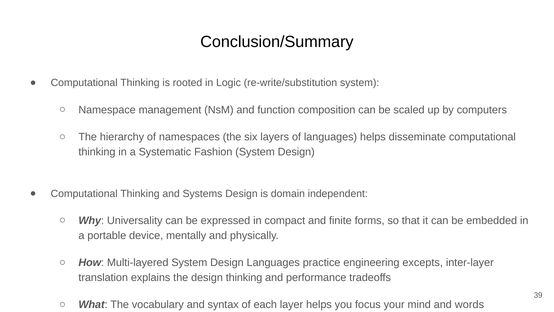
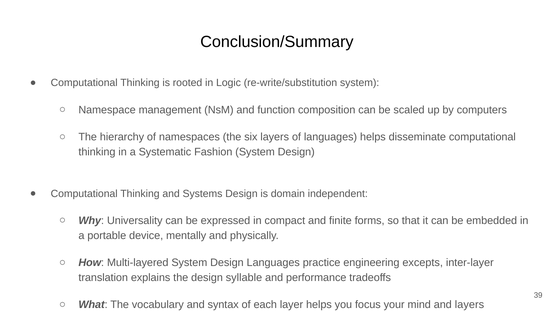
design thinking: thinking -> syllable (244, 277)
and words: words -> layers (469, 304)
